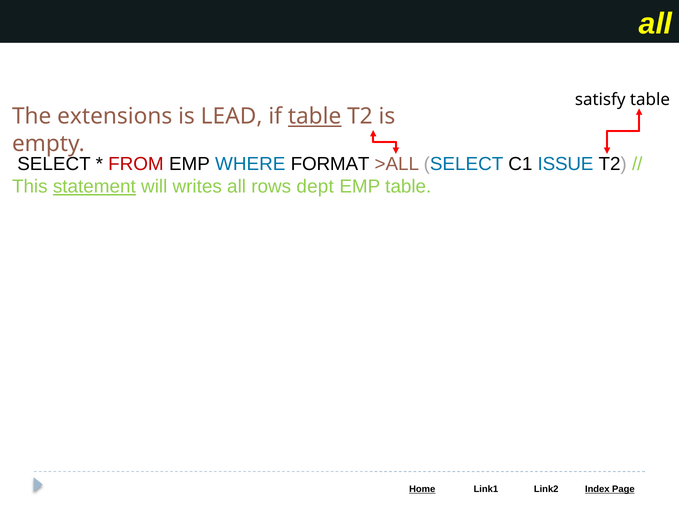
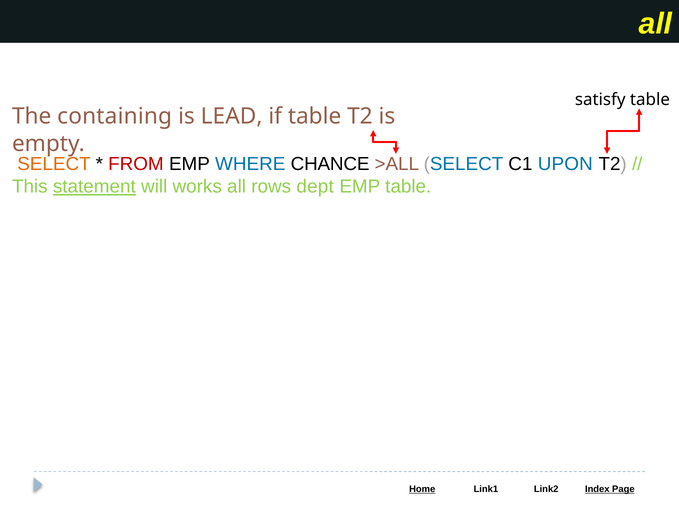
extensions: extensions -> containing (115, 117)
table underline: present -> none (315, 117)
SELECT colour: black -> orange (54, 164)
FORMAT: FORMAT -> CHANCE (330, 164)
ISSUE: ISSUE -> UPON (565, 164)
writes: writes -> works (197, 187)
